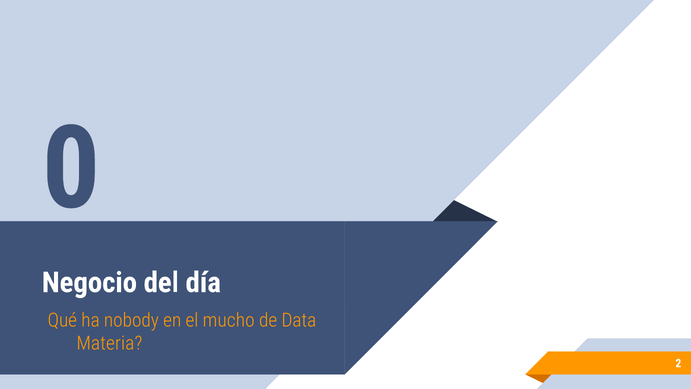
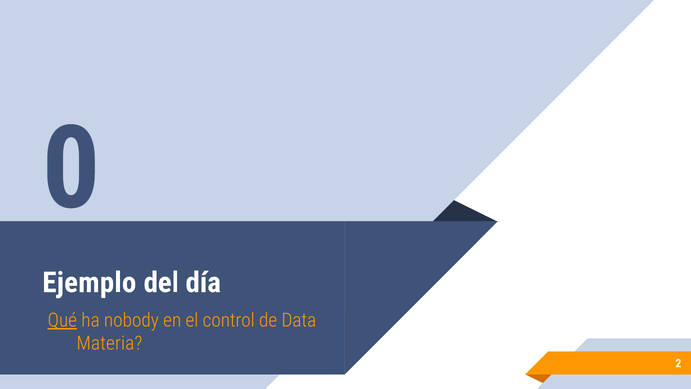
Negocio: Negocio -> Ejemplo (89, 282)
Qué underline: none -> present (62, 320)
mucho: mucho -> control (229, 320)
